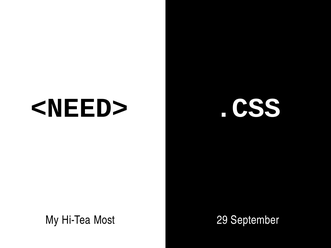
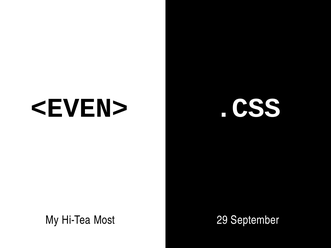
<NEED>: <NEED> -> <EVEN> (79, 108)
